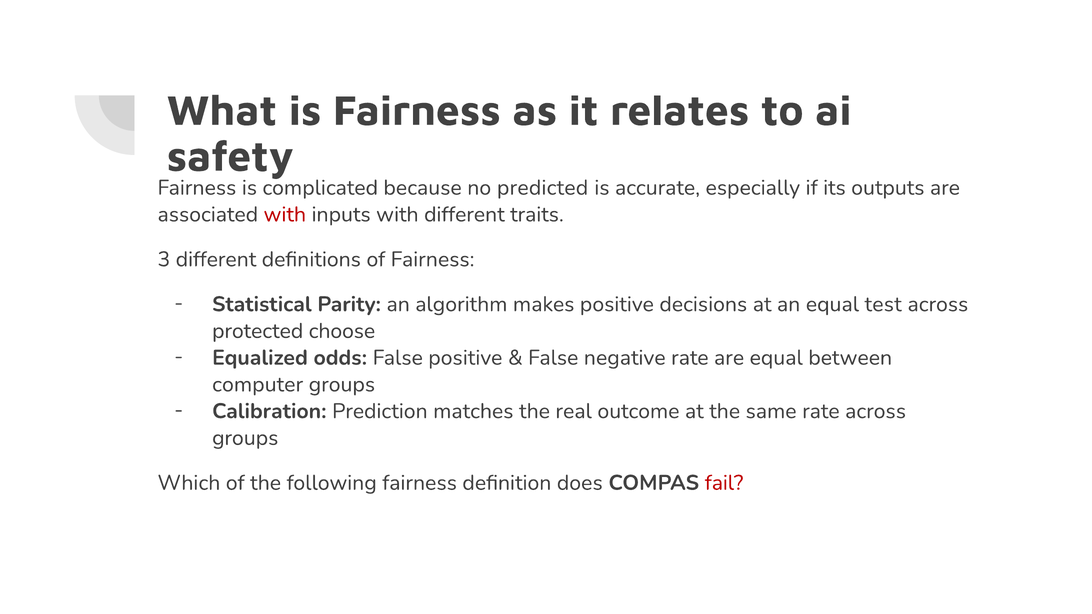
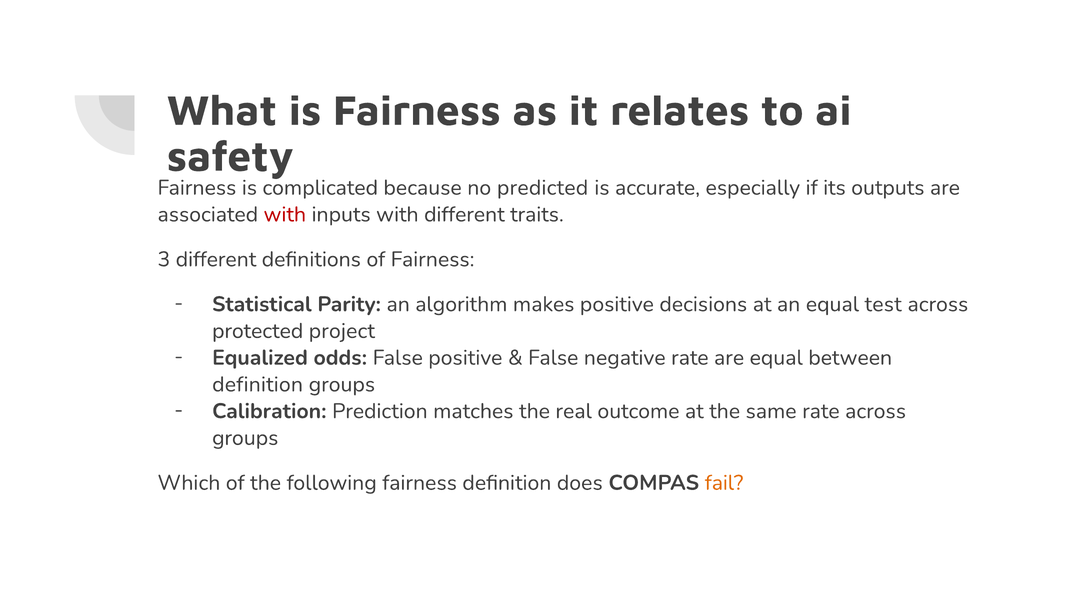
choose: choose -> project (342, 331)
computer: computer -> definition (258, 385)
fail colour: red -> orange (724, 483)
